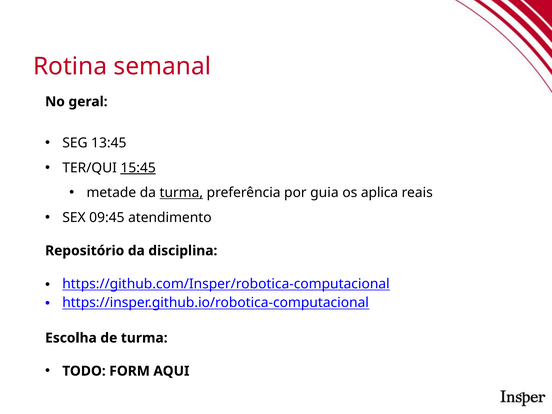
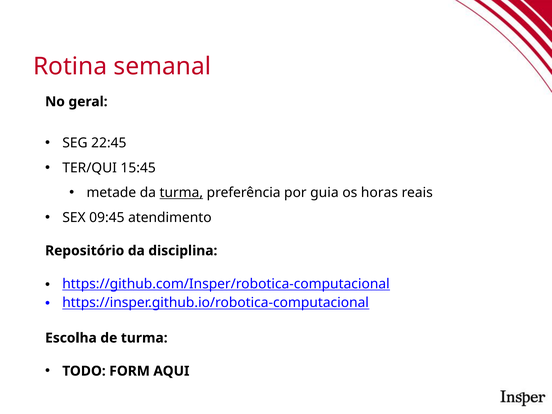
13:45: 13:45 -> 22:45 (109, 143)
15:45 underline: present -> none (138, 168)
aplica: aplica -> horas (379, 193)
